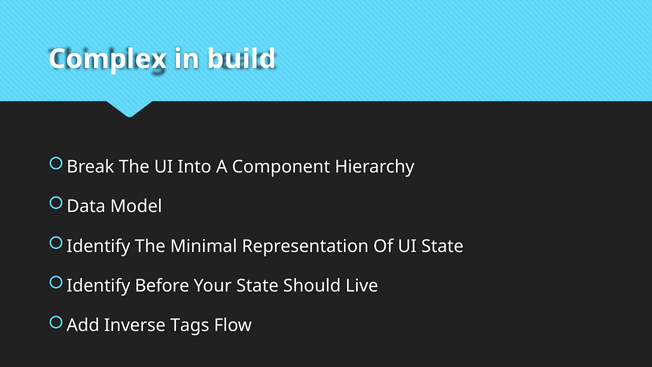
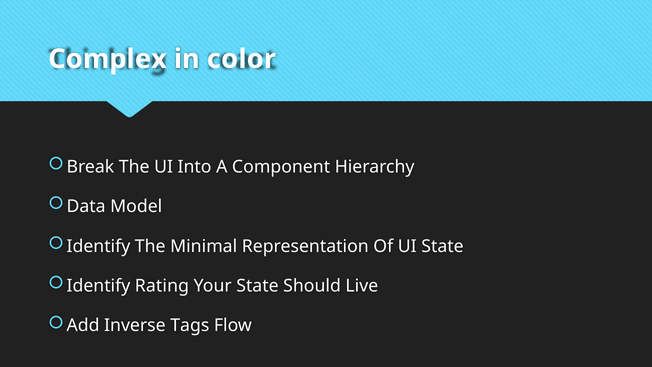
build: build -> color (241, 59)
Before: Before -> Rating (162, 286)
